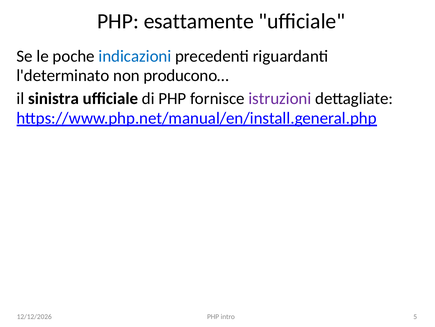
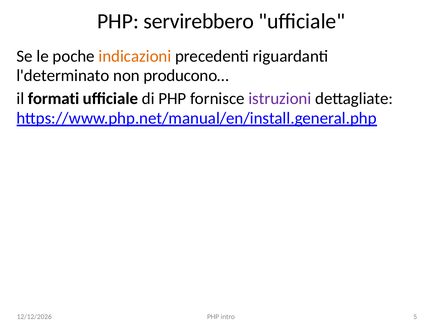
esattamente: esattamente -> servirebbero (199, 21)
indicazioni colour: blue -> orange (135, 56)
sinistra: sinistra -> formati (54, 98)
